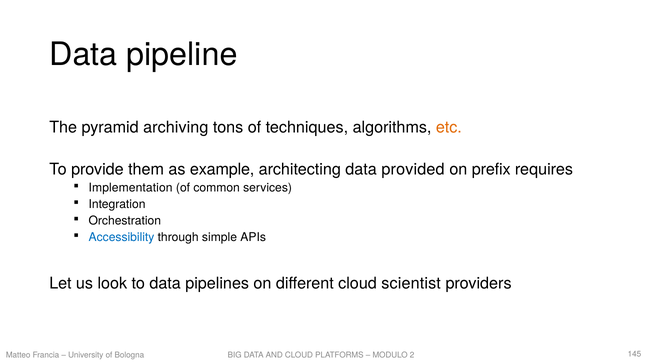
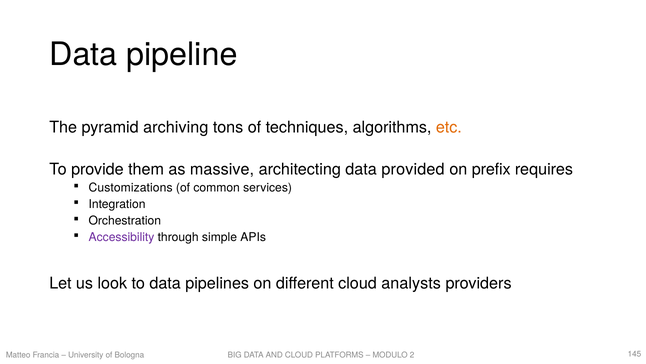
example: example -> massive (222, 169)
Implementation: Implementation -> Customizations (131, 188)
Accessibility colour: blue -> purple (122, 237)
scientist: scientist -> analysts (411, 283)
